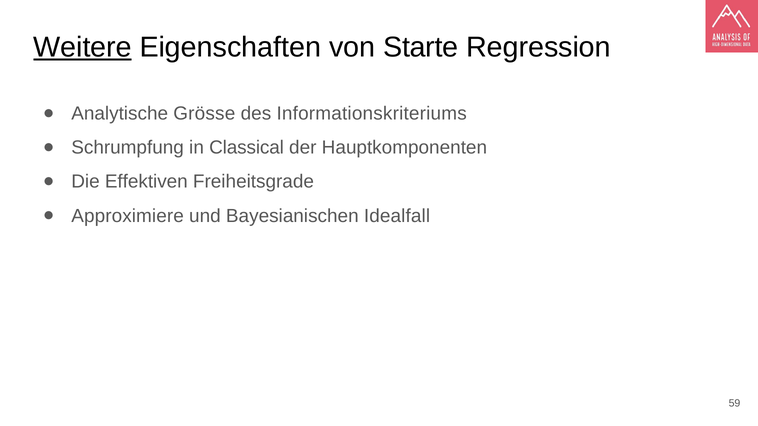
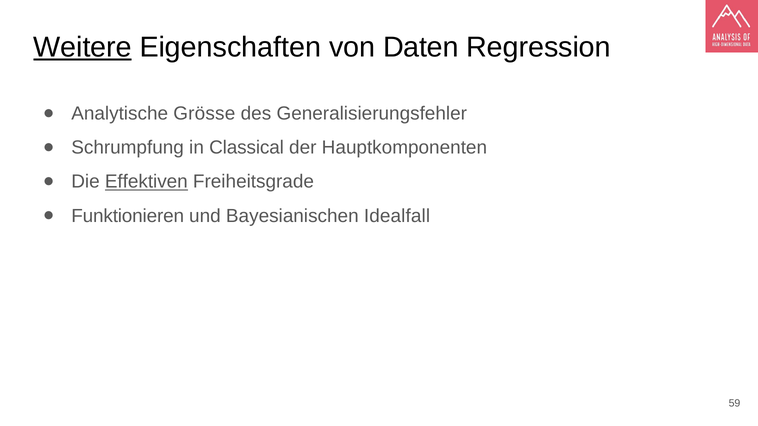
Starte: Starte -> Daten (421, 47)
Informationskriteriums: Informationskriteriums -> Generalisierungsfehler (372, 114)
Effektiven underline: none -> present (146, 182)
Approximiere: Approximiere -> Funktionieren (128, 216)
